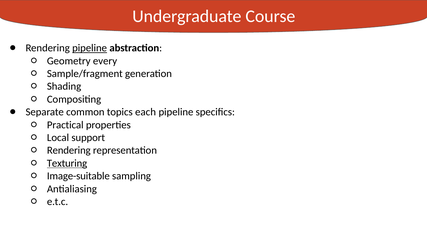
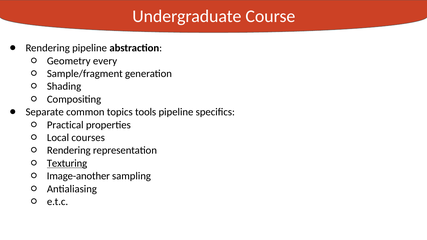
pipeline underline: present -> none (90, 48)
each: each -> tools (146, 112)
support: support -> courses (88, 138)
Image-suitable: Image-suitable -> Image-another (78, 176)
